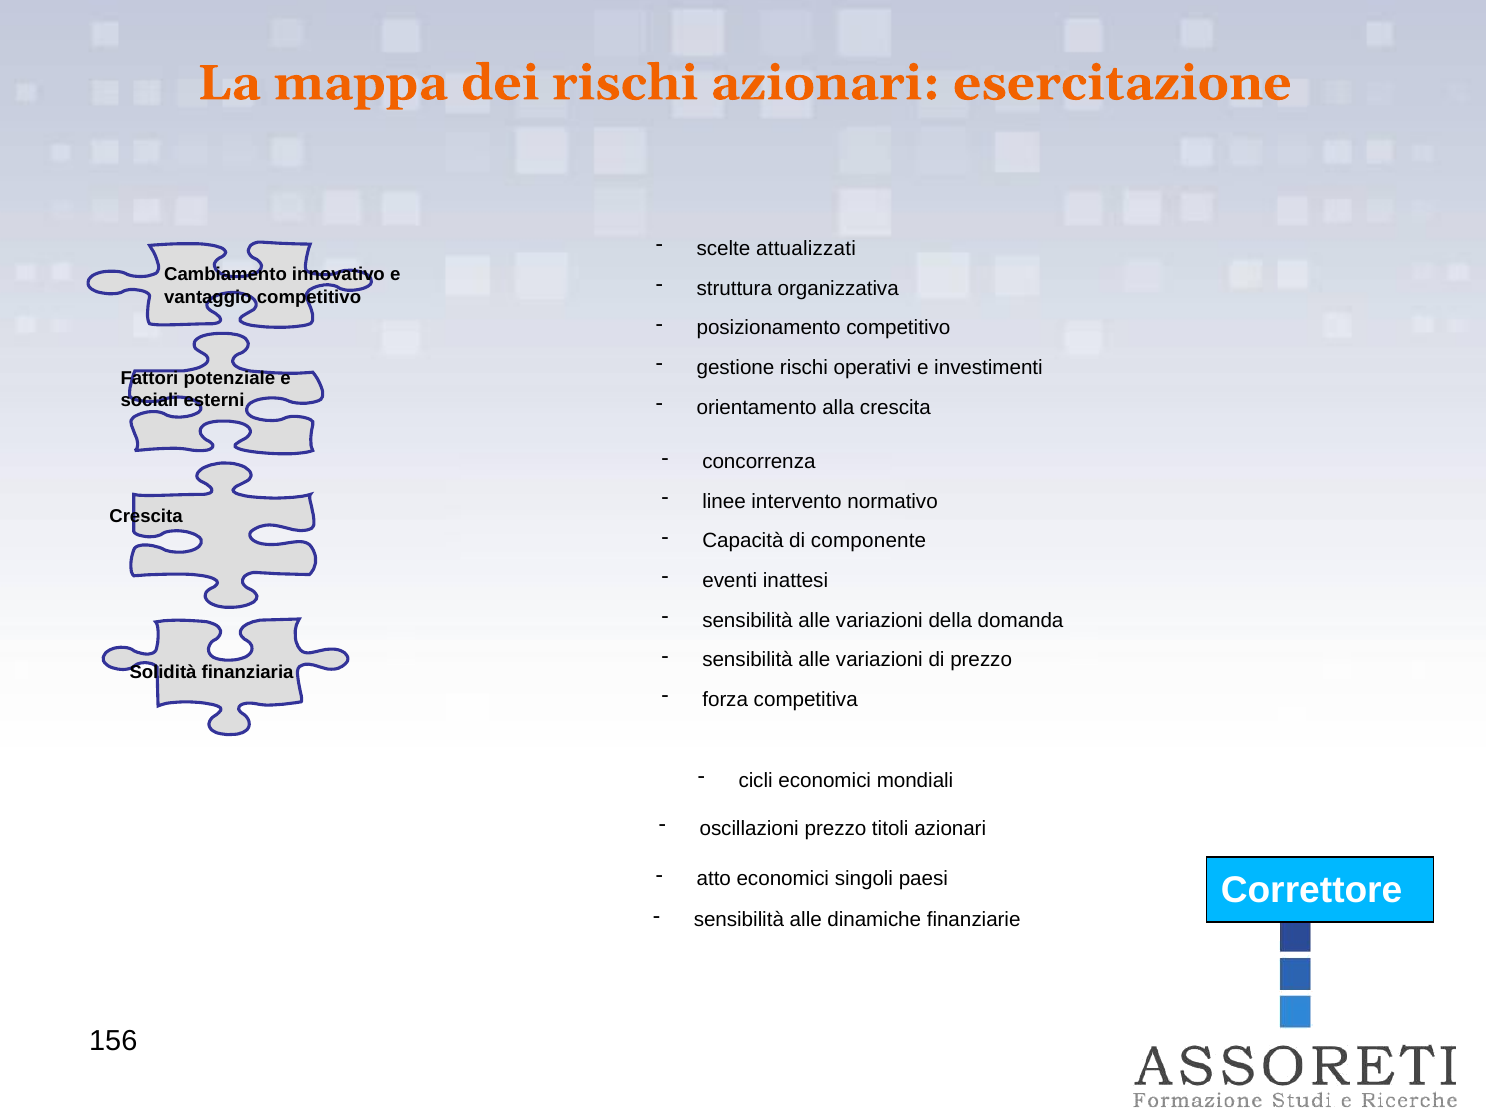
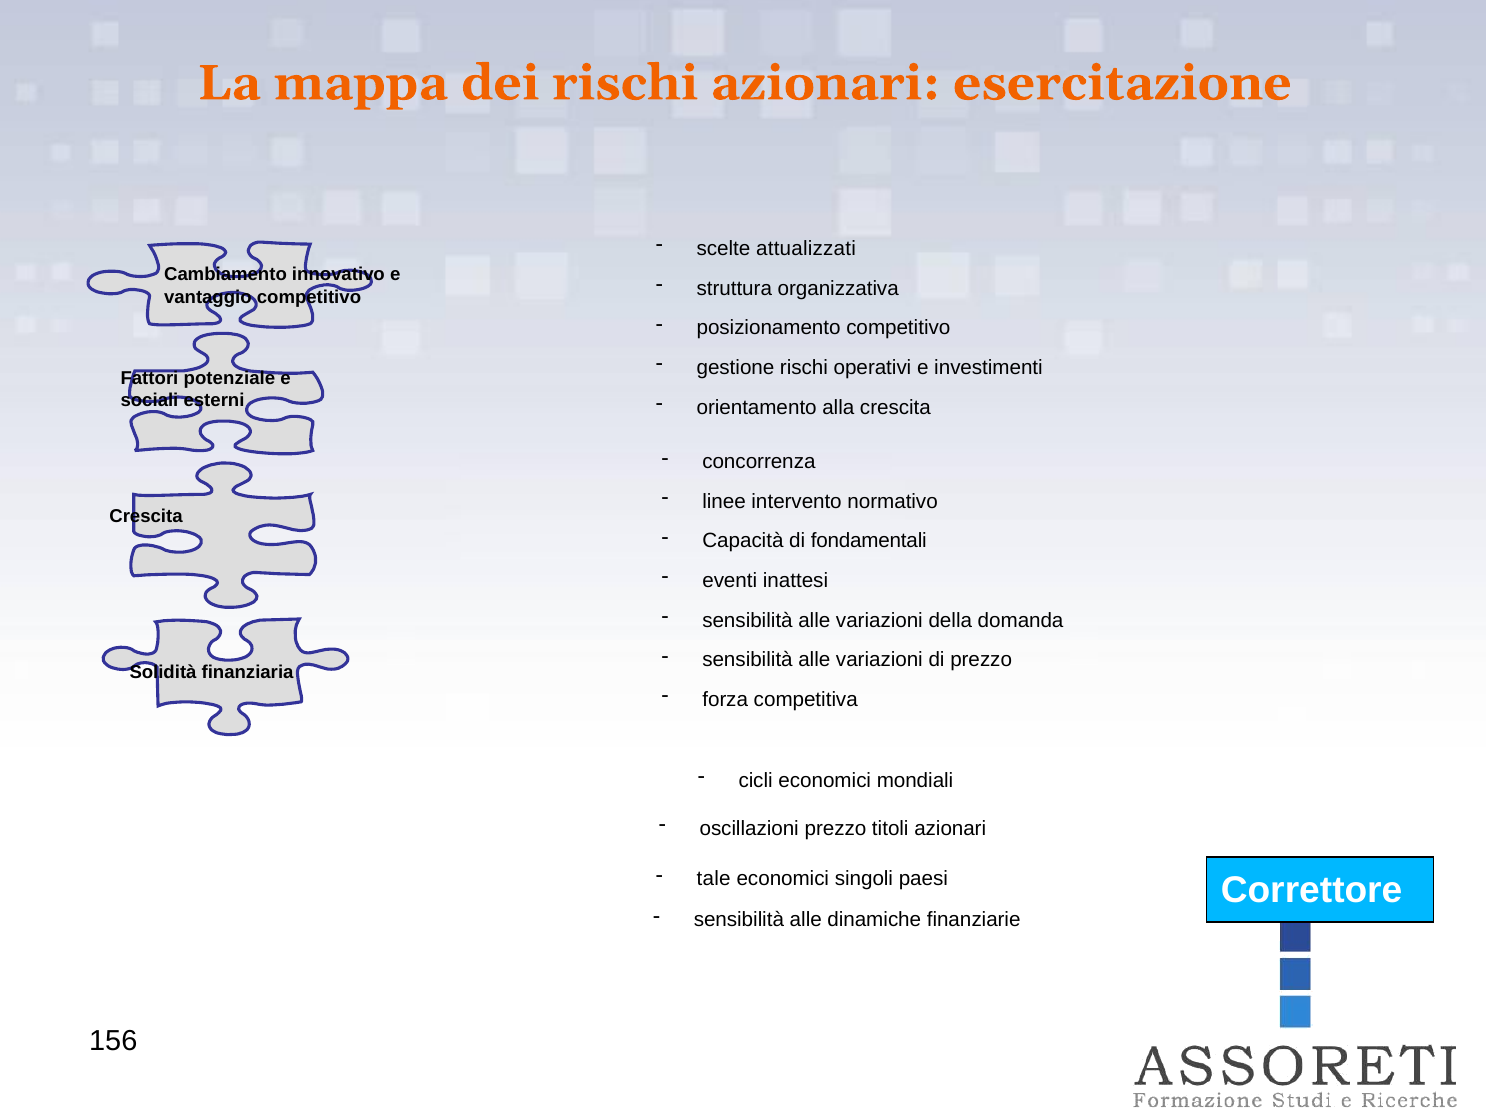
componente: componente -> fondamentali (869, 541)
atto: atto -> tale (714, 879)
